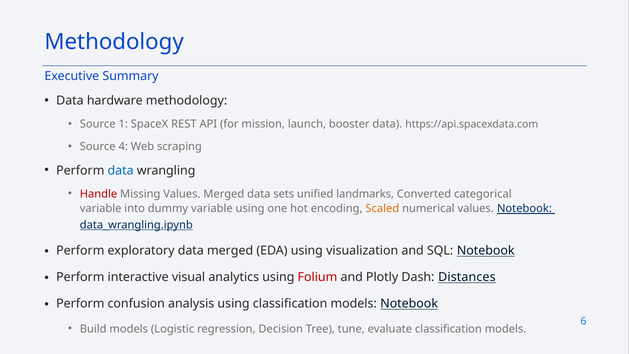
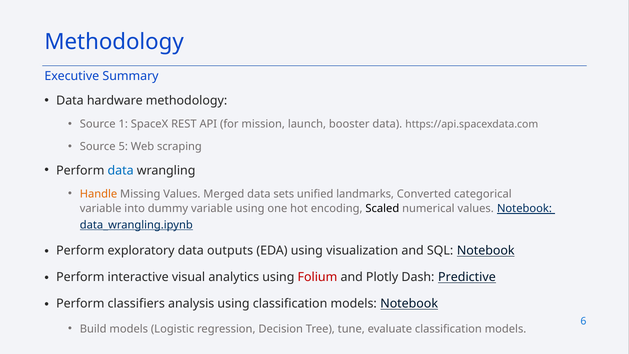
4: 4 -> 5 (123, 147)
Handle colour: red -> orange (99, 194)
Scaled colour: orange -> black (382, 208)
data merged: merged -> outputs (230, 250)
Distances: Distances -> Predictive (467, 277)
confusion: confusion -> classifiers (136, 303)
